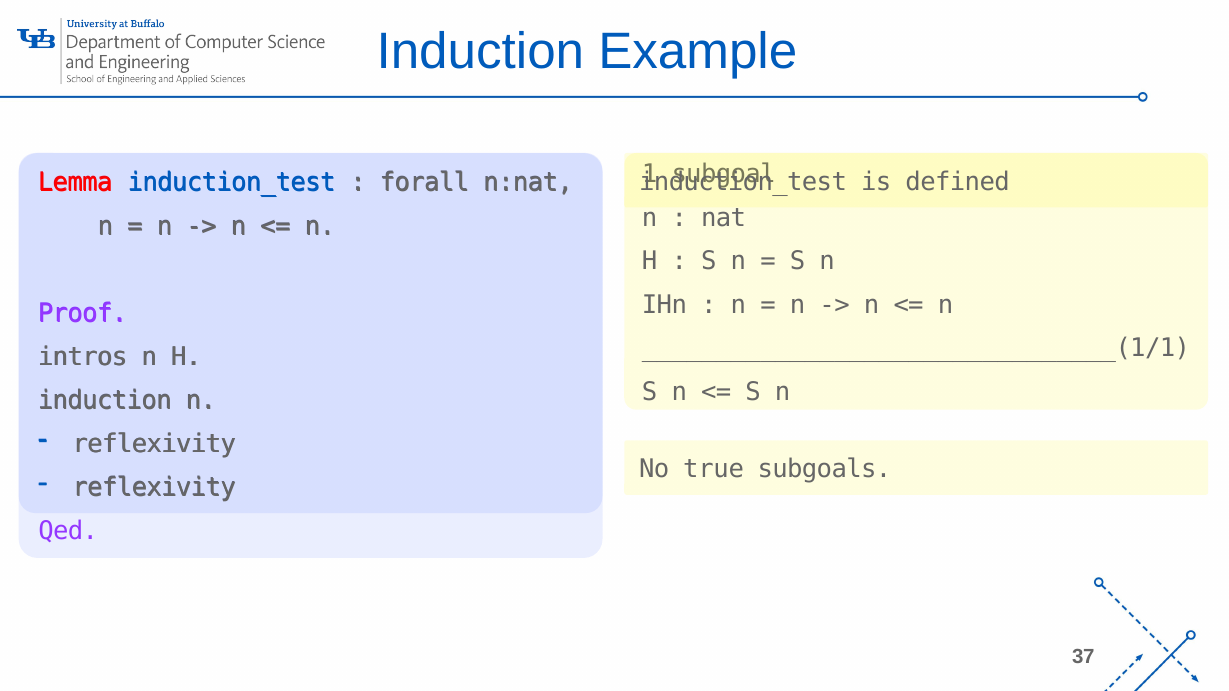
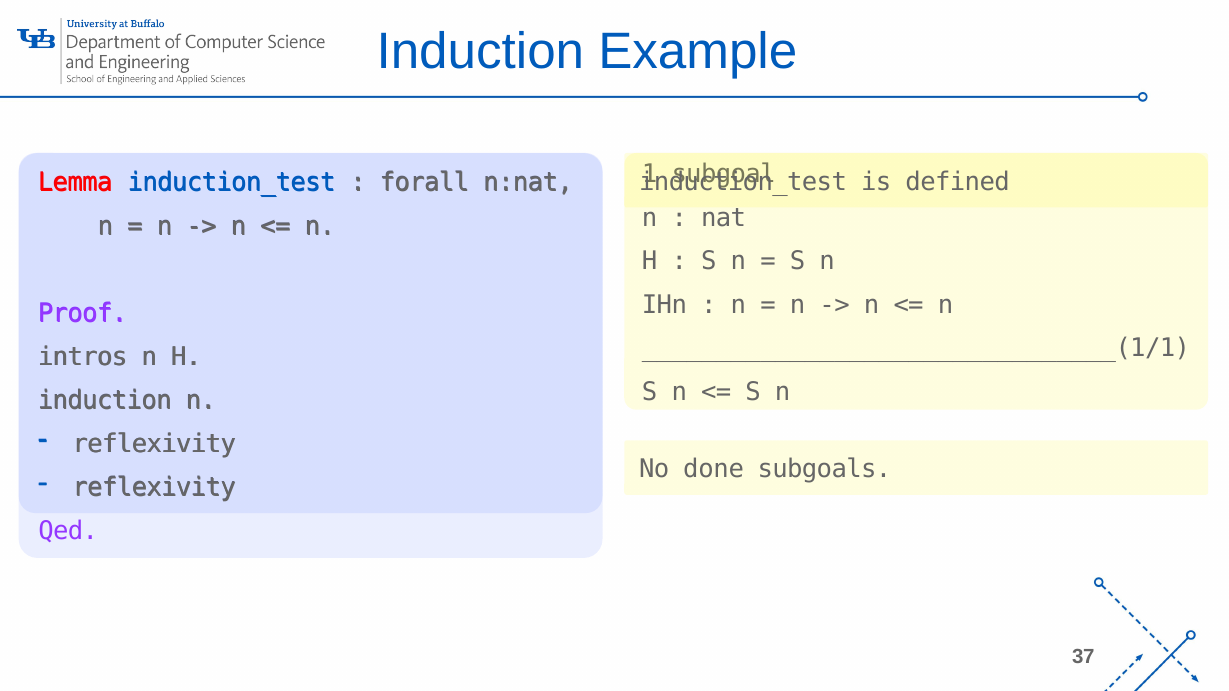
true: true -> done (714, 470)
